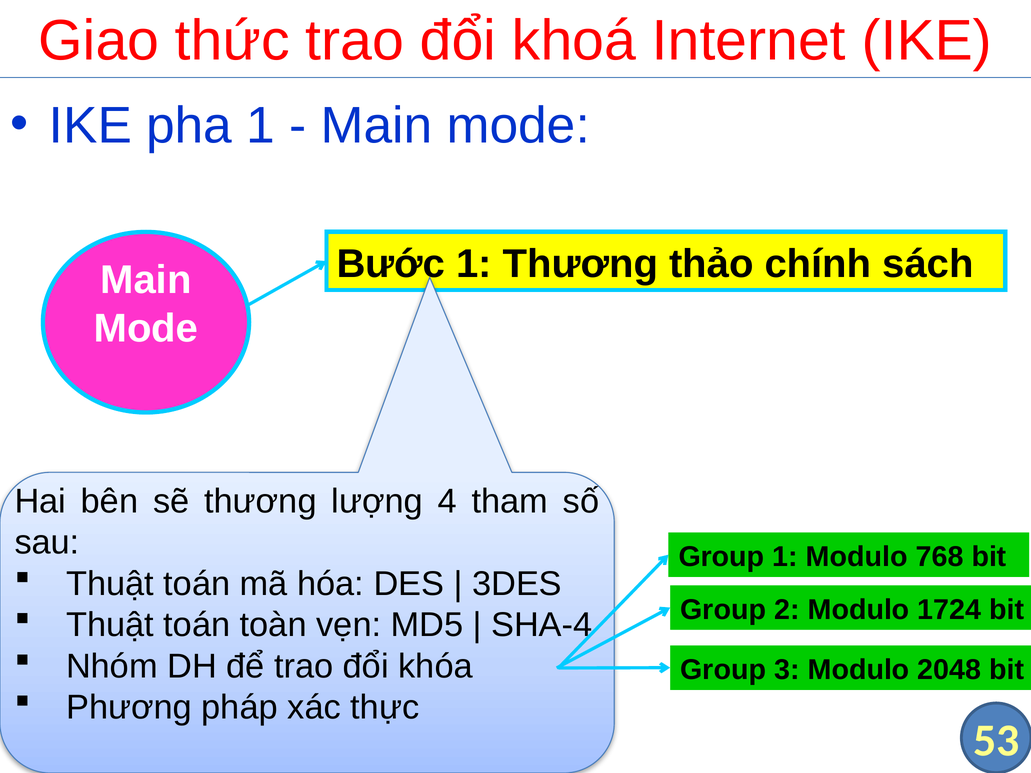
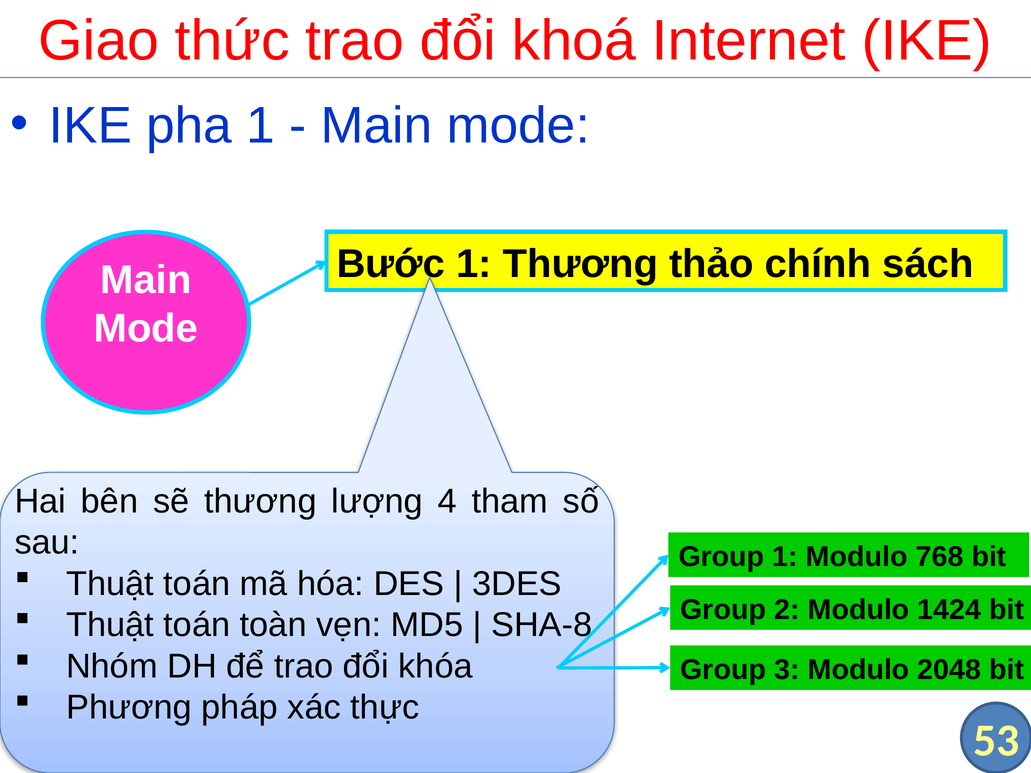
1724: 1724 -> 1424 (949, 610)
SHA-4: SHA-4 -> SHA-8 (542, 625)
